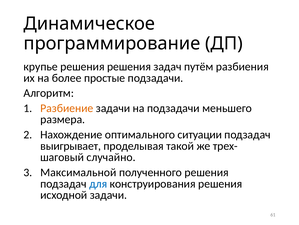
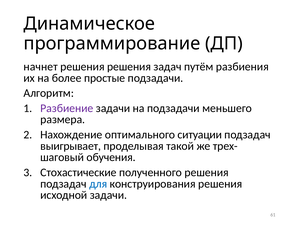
крупье: крупье -> начнет (41, 66)
Разбиение colour: orange -> purple (67, 108)
случайно: случайно -> обучения (111, 157)
Максимальной: Максимальной -> Стохастические (78, 172)
